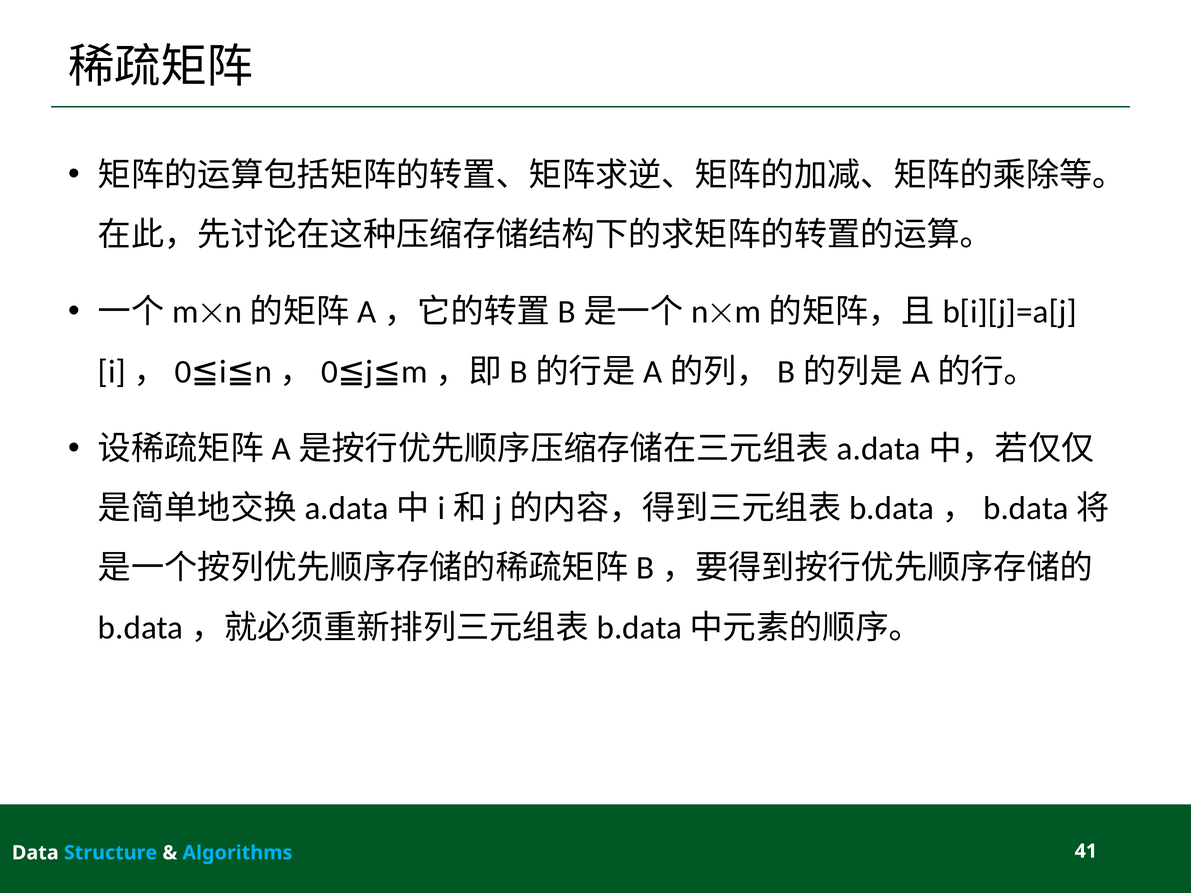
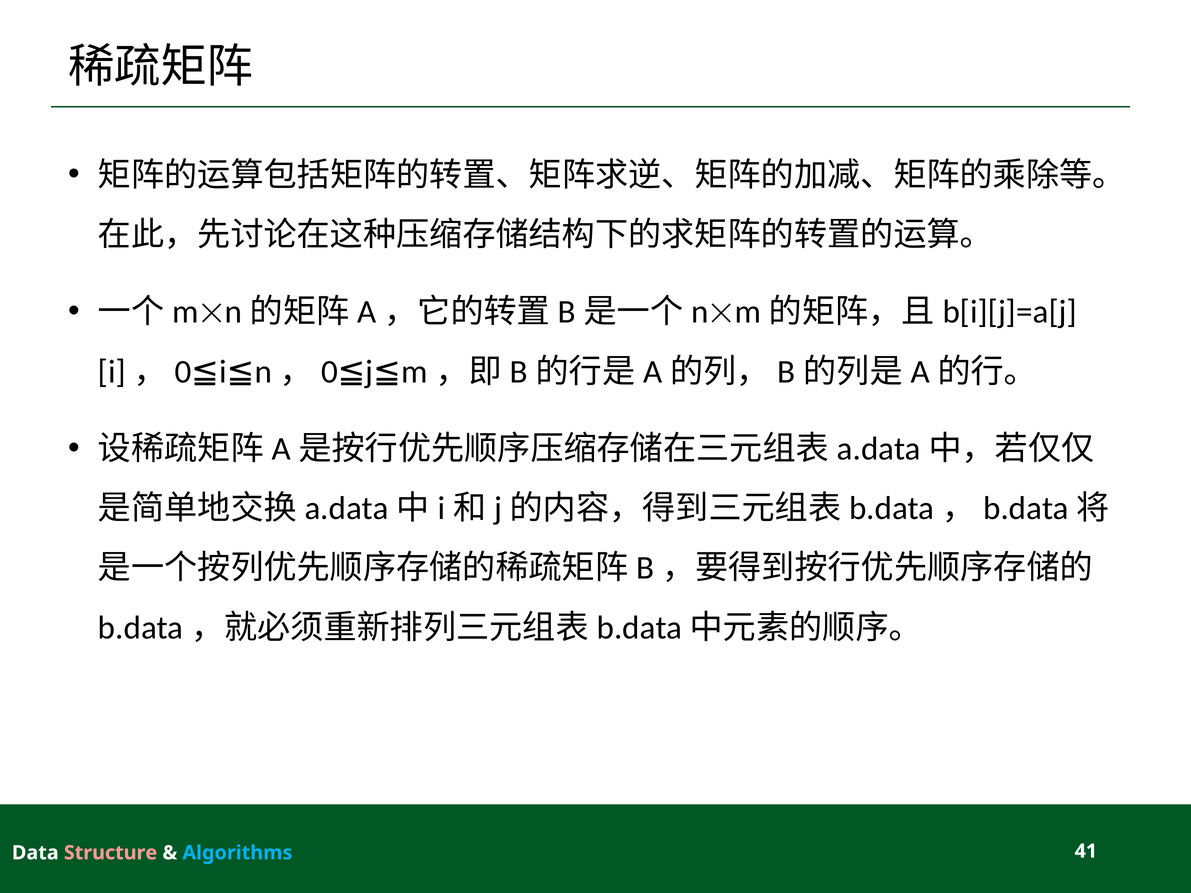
Structure colour: light blue -> pink (111, 853)
